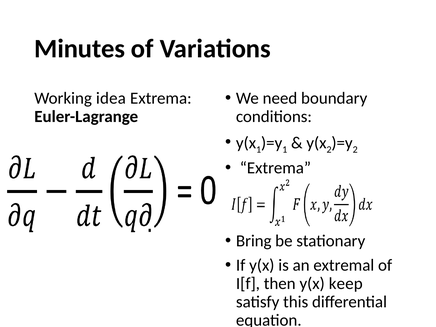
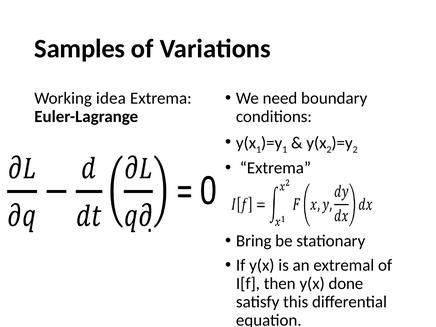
Minutes: Minutes -> Samples (80, 49)
keep: keep -> done (346, 284)
